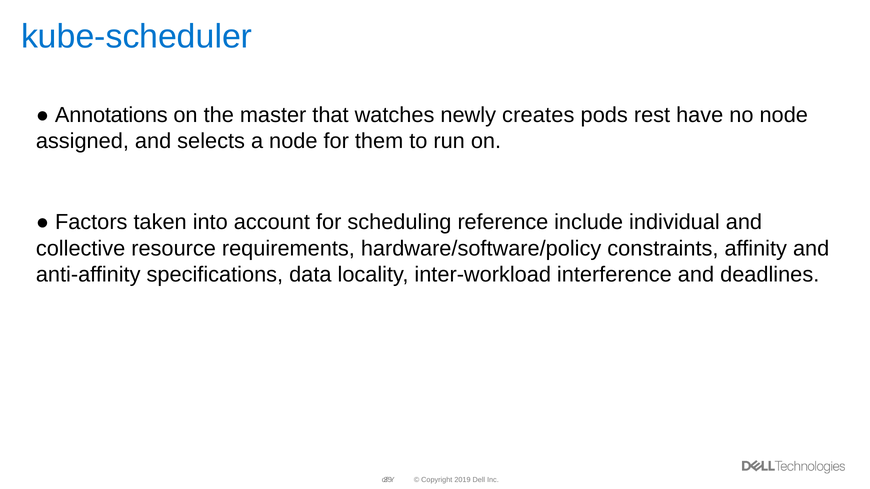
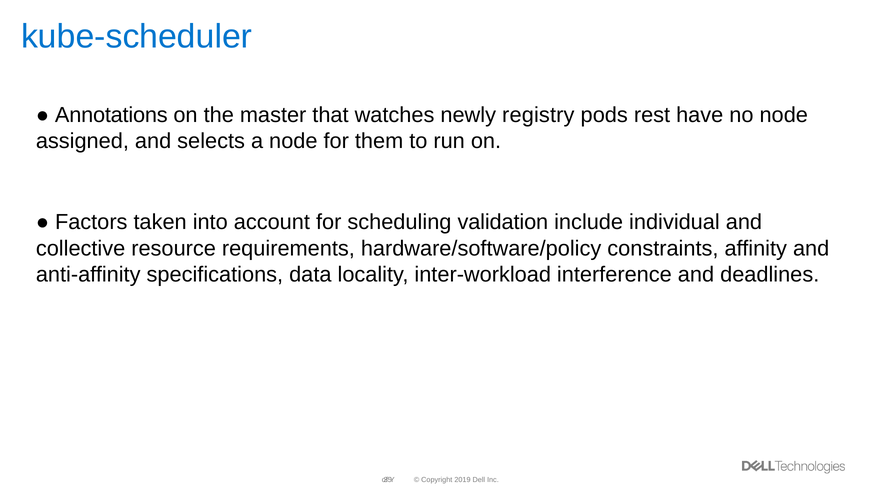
creates: creates -> registry (538, 115)
reference: reference -> validation (503, 222)
